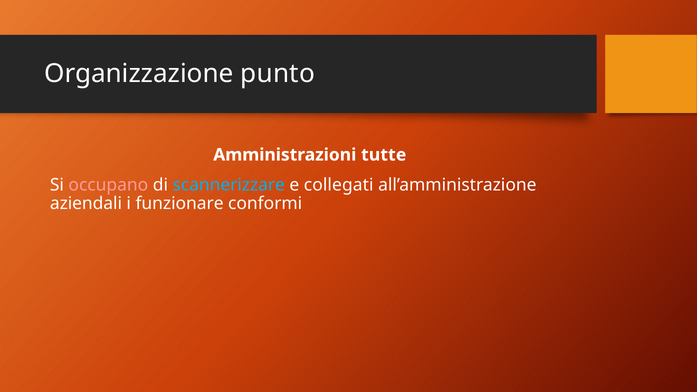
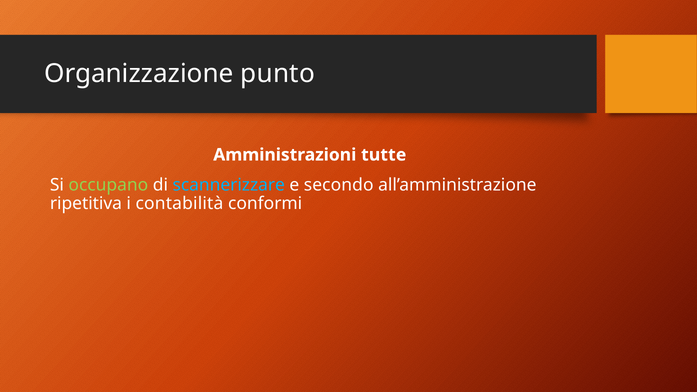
occupano colour: pink -> light green (108, 185)
collegati: collegati -> secondo (339, 185)
aziendali: aziendali -> ripetitiva (86, 204)
funzionare: funzionare -> contabilità (179, 204)
